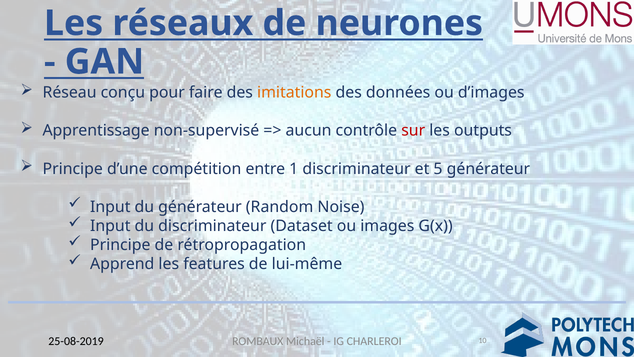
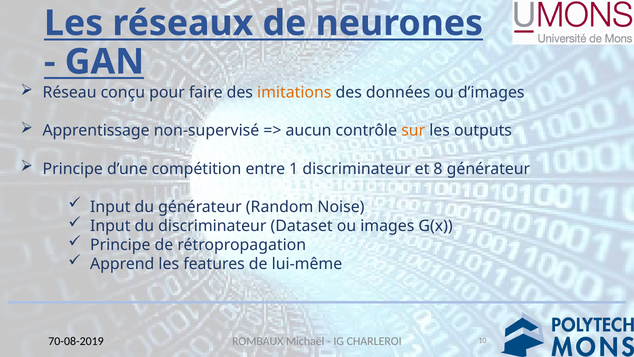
sur colour: red -> orange (413, 131)
5: 5 -> 8 (438, 169)
25-08-2019: 25-08-2019 -> 70-08-2019 (76, 341)
